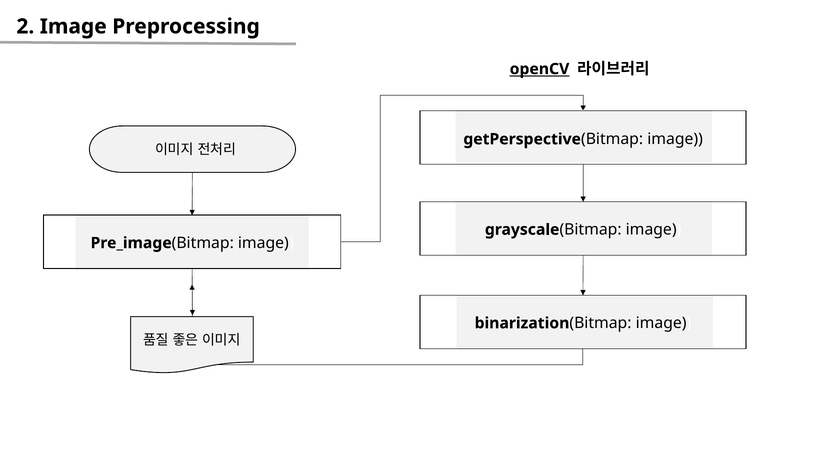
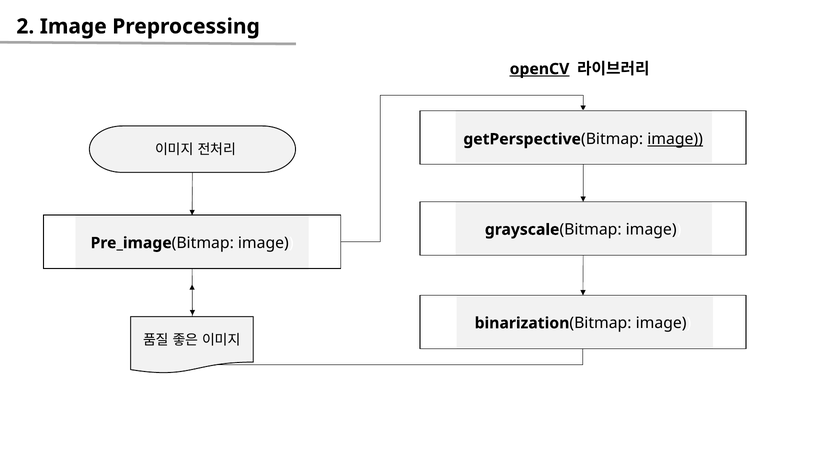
image underline: none -> present (675, 139)
